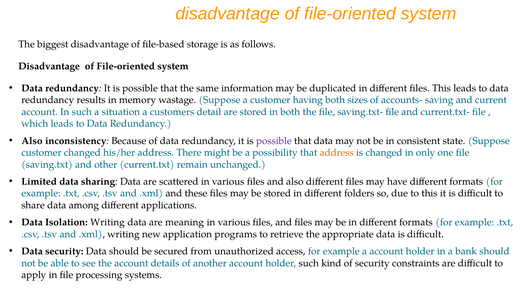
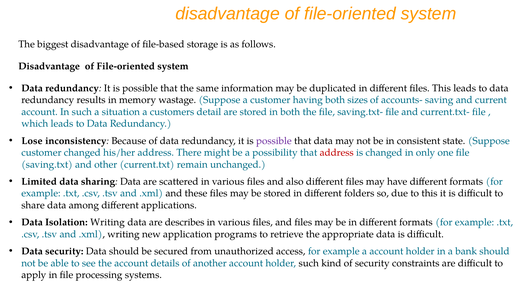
Also: Also -> Lose (32, 141)
address colour: orange -> red (337, 153)
meaning: meaning -> describes (185, 222)
